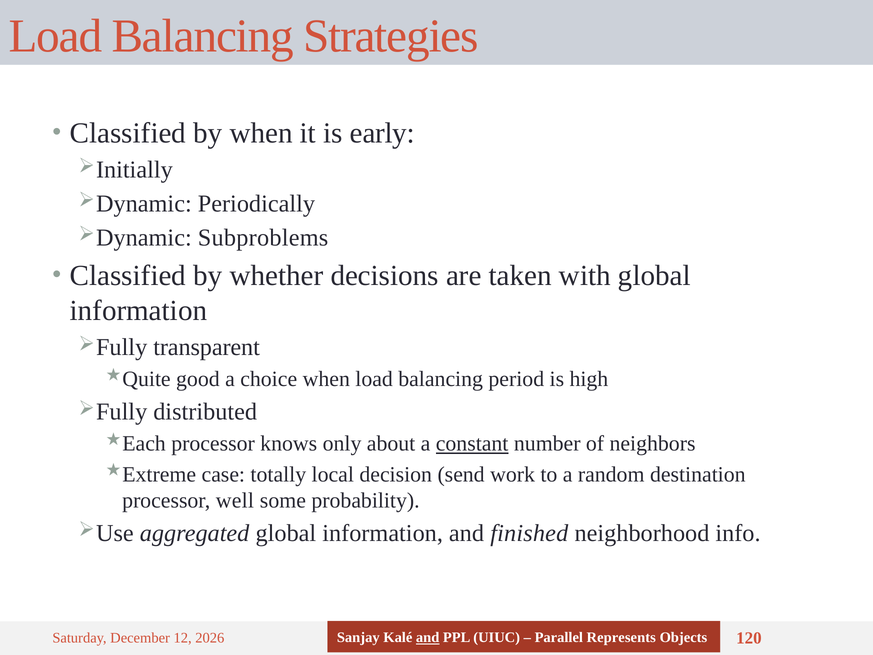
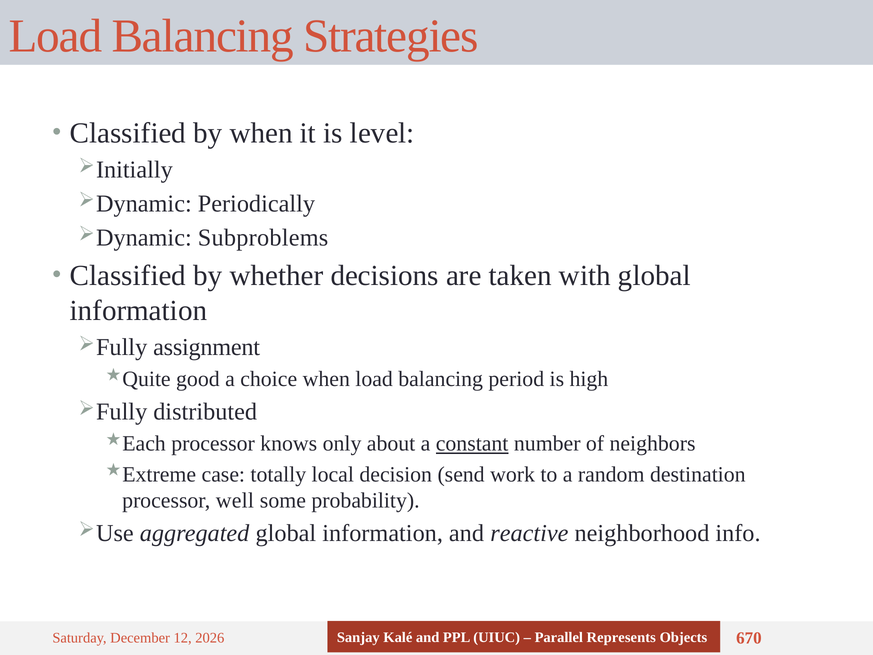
early: early -> level (382, 133)
transparent: transparent -> assignment (207, 347)
finished: finished -> reactive (529, 533)
and underline: present -> none (428, 637)
120: 120 -> 670 (749, 638)
